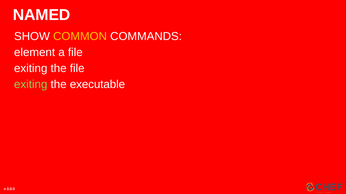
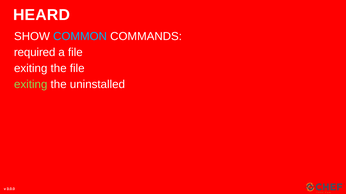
NAMED: NAMED -> HEARD (41, 15)
COMMON colour: yellow -> light blue (80, 37)
element: element -> required (35, 53)
executable: executable -> uninstalled (97, 85)
